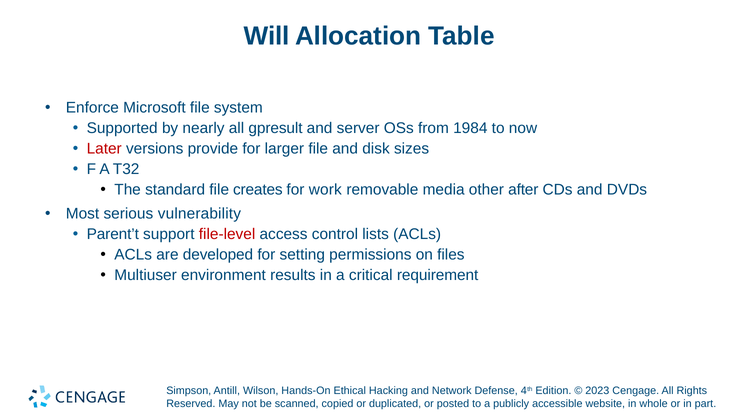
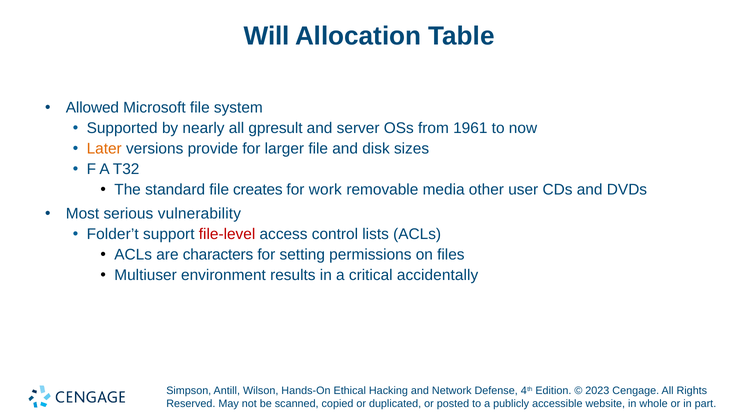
Enforce: Enforce -> Allowed (92, 108)
1984: 1984 -> 1961 (470, 128)
Later colour: red -> orange (104, 148)
after: after -> user (523, 189)
Parent’t: Parent’t -> Folder’t (113, 234)
developed: developed -> characters (218, 255)
requirement: requirement -> accidentally (438, 275)
